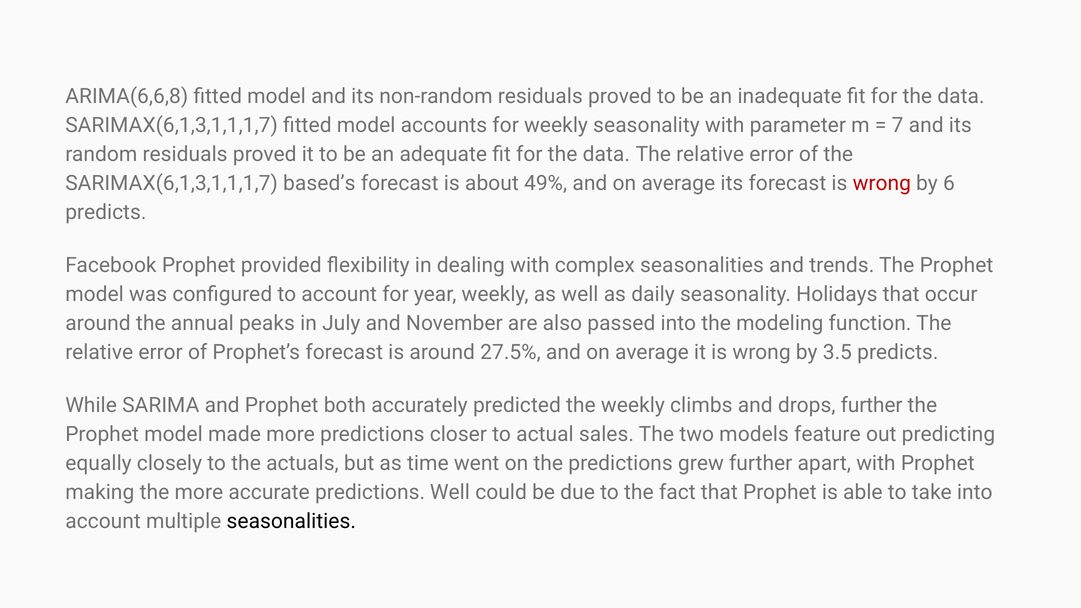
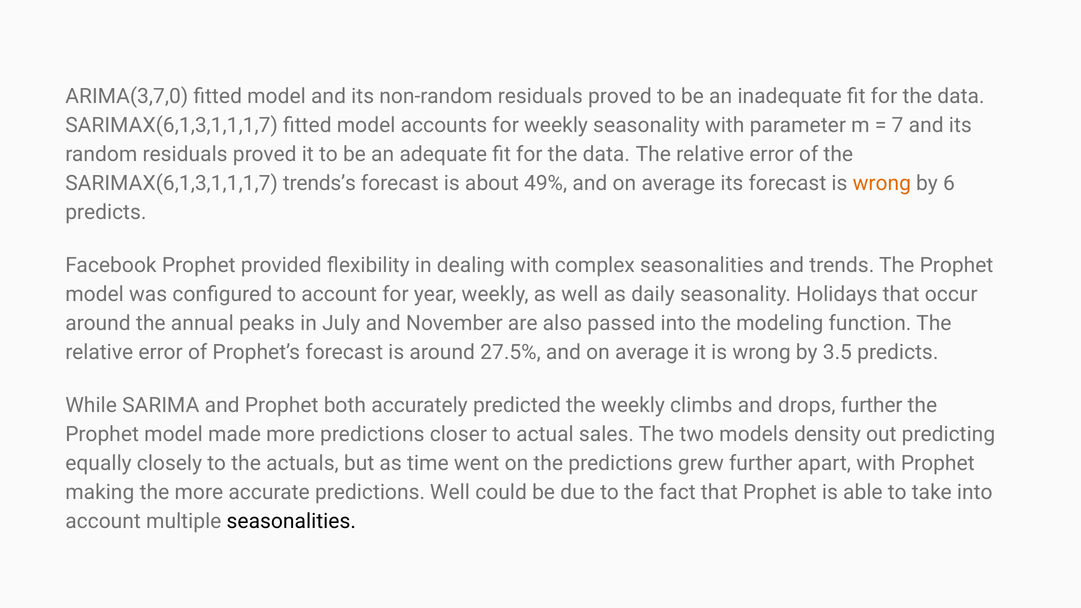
ARIMA(6,6,8: ARIMA(6,6,8 -> ARIMA(3,7,0 (127, 96)
based’s: based’s -> trends’s (319, 183)
wrong colour: red -> orange (882, 183)
feature: feature -> density (827, 434)
